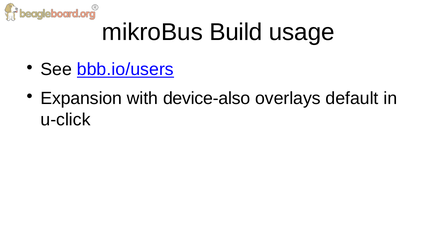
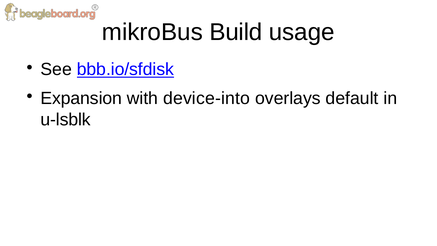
bbb.io/users: bbb.io/users -> bbb.io/sfdisk (125, 69)
device-also: device-also -> device-into (207, 98)
u-click: u-click -> u-lsblk (66, 119)
